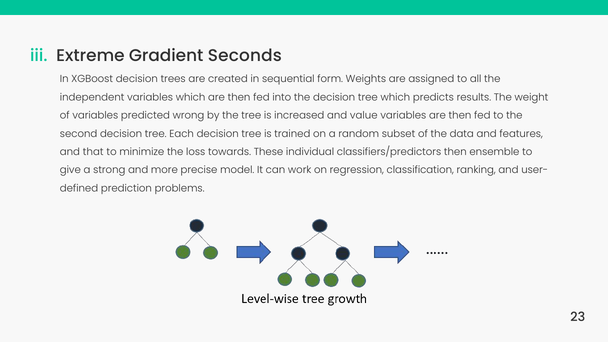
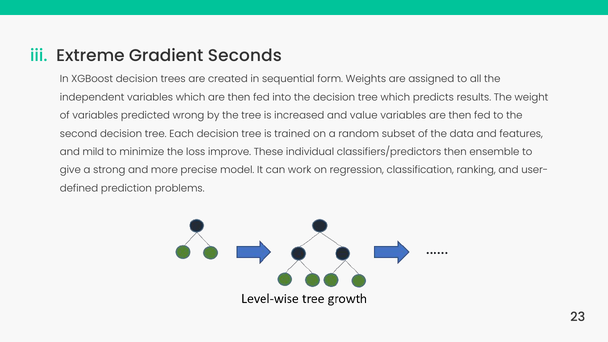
that: that -> mild (93, 152)
towards: towards -> improve (230, 152)
